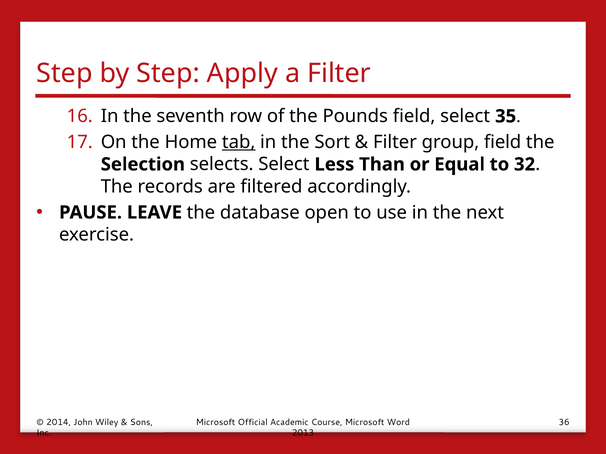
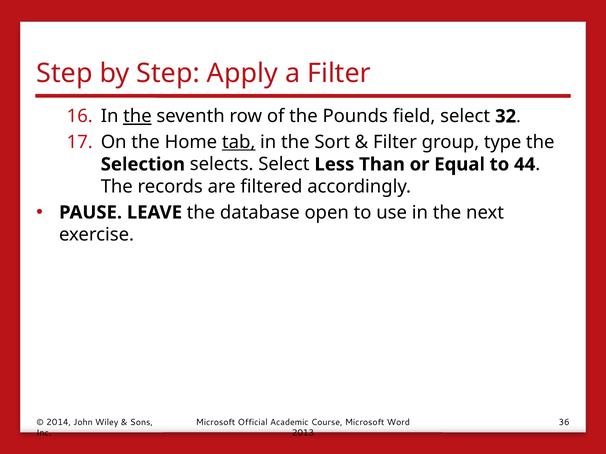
the underline: none -> present (137, 116)
35: 35 -> 32 (506, 116)
group field: field -> type (503, 142)
32: 32 -> 44 (525, 165)
